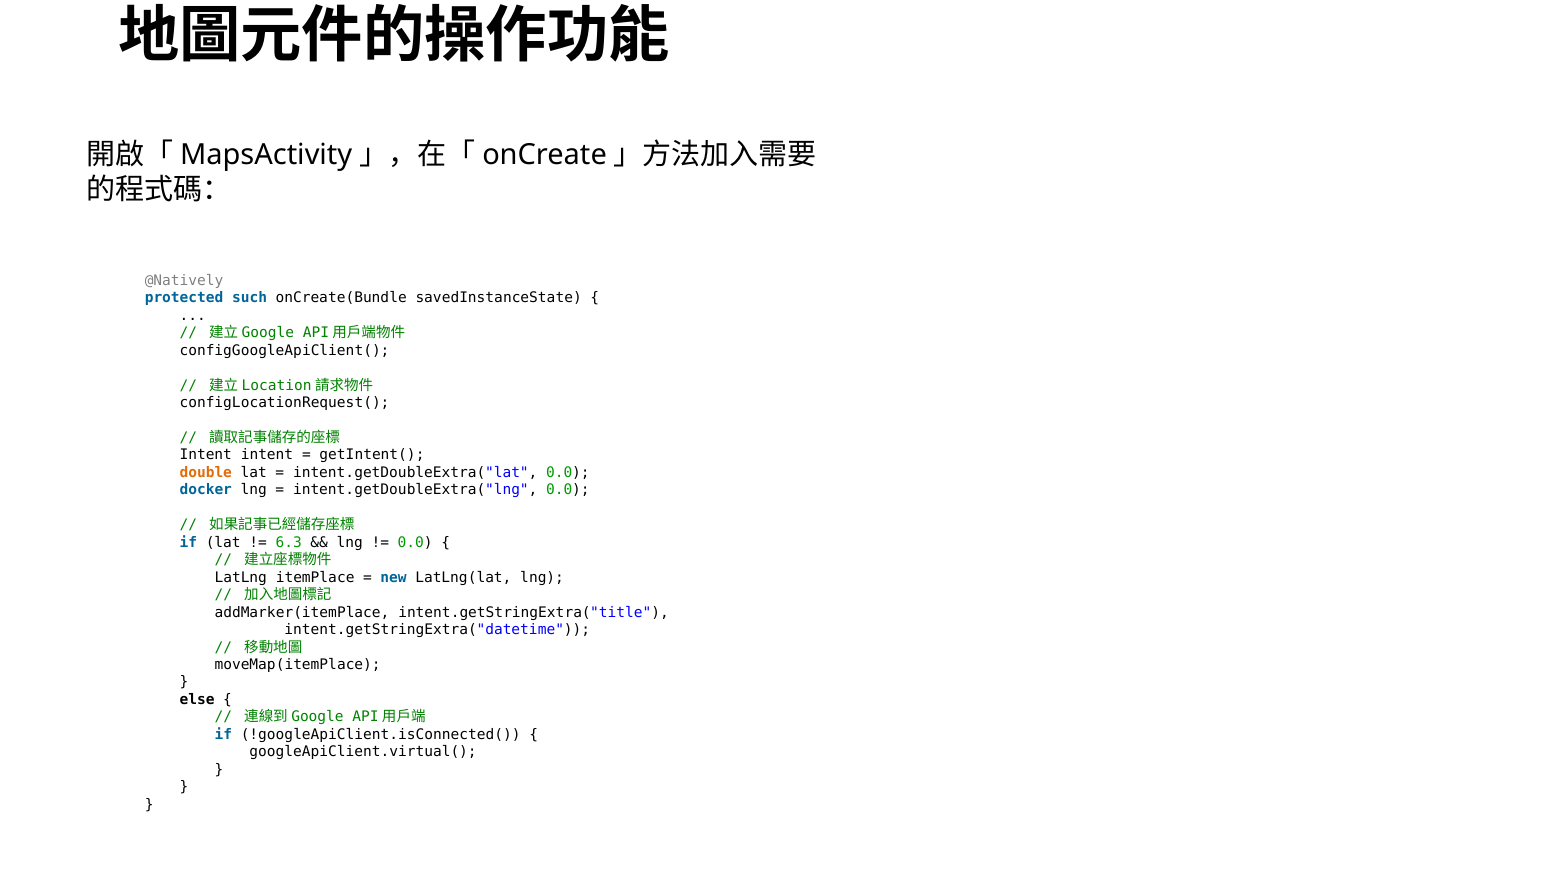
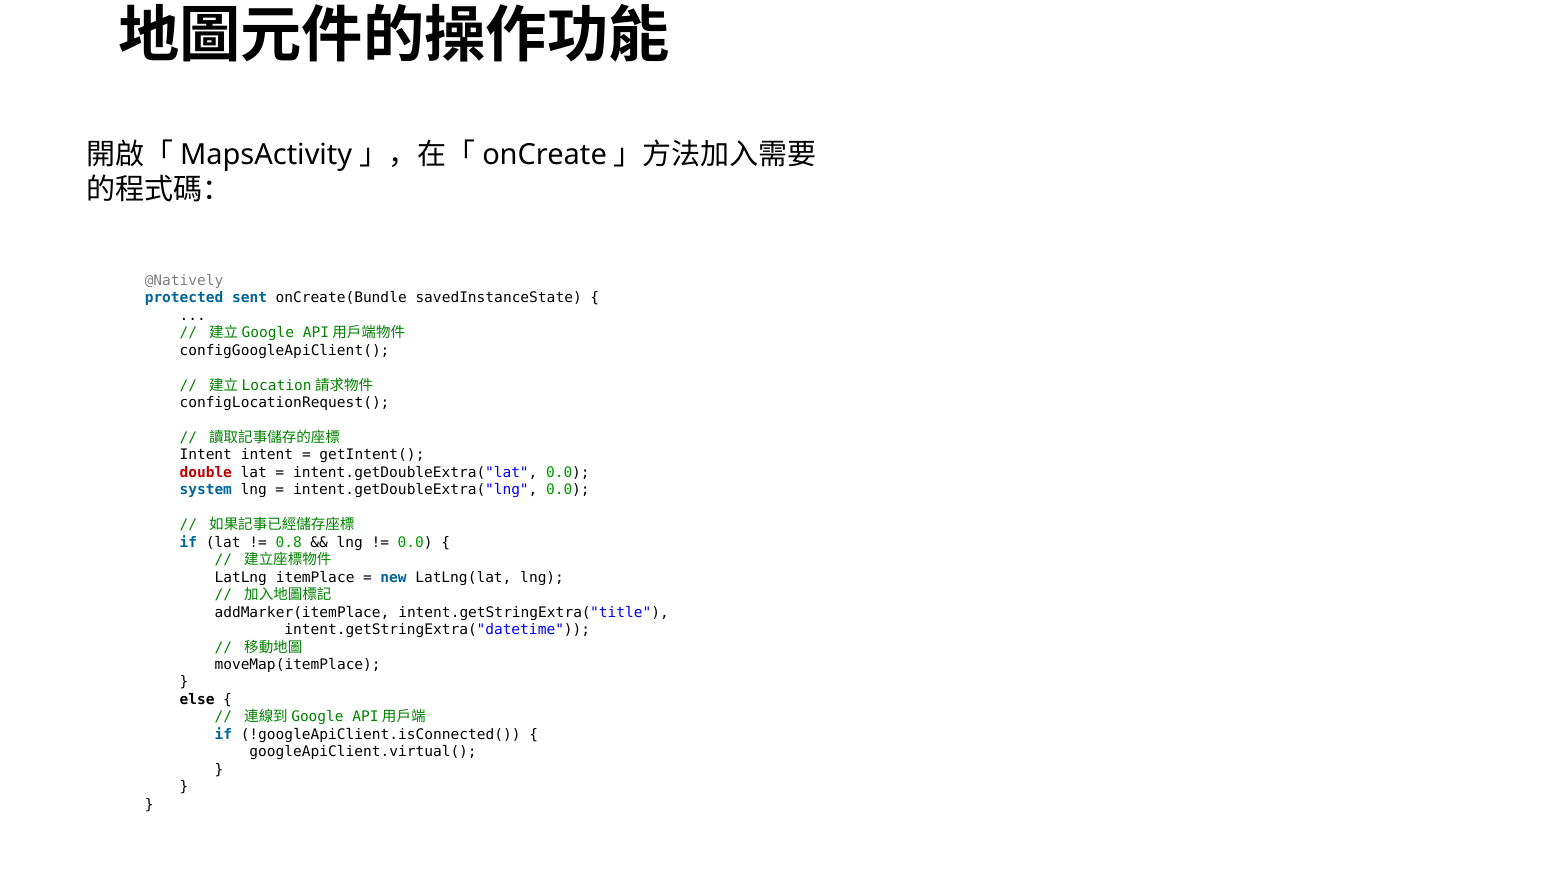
such: such -> sent (250, 298)
double colour: orange -> red (206, 472)
docker: docker -> system (206, 490)
6.3: 6.3 -> 0.8 (289, 542)
